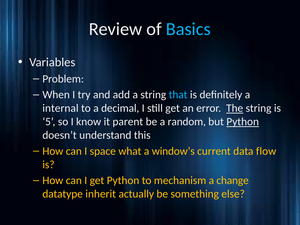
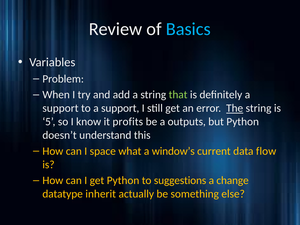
that colour: light blue -> light green (178, 95)
internal: internal -> support (60, 108)
to a decimal: decimal -> support (120, 108)
parent: parent -> profits (128, 122)
random: random -> outputs (187, 122)
Python underline: present -> none (243, 122)
mechanism: mechanism -> suggestions (180, 180)
